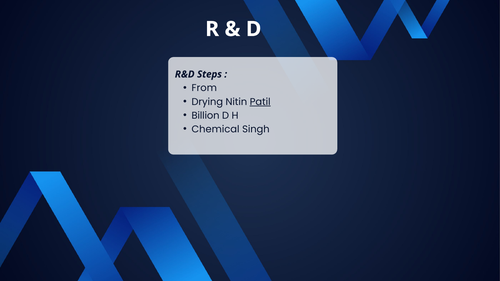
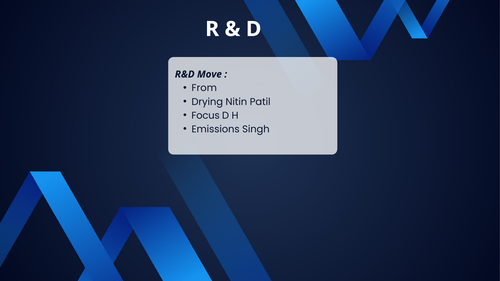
Steps: Steps -> Move (209, 74)
Patil underline: present -> none (260, 102)
Billion: Billion -> Focus (206, 116)
Chemical: Chemical -> Emissions (216, 129)
